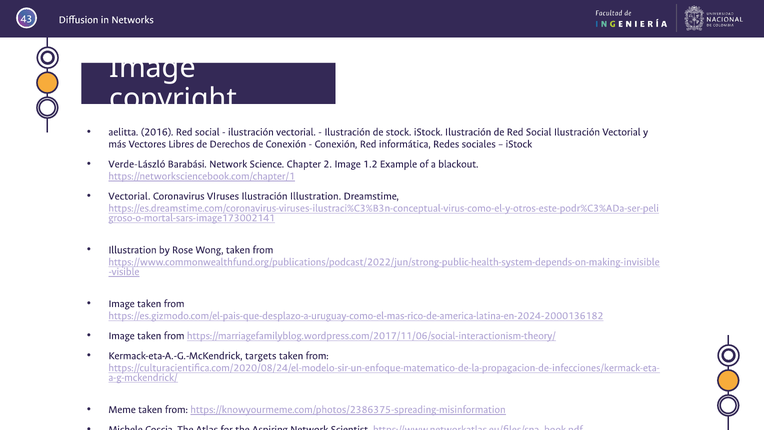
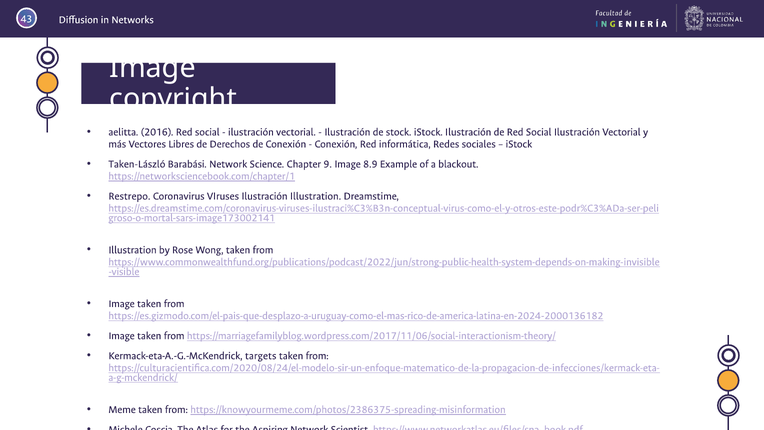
Verde-László: Verde-László -> Taken-László (137, 164)
2: 2 -> 9 (328, 164)
1.2: 1.2 -> 8.9 (370, 164)
Vectorial: Vectorial -> Restrepo (129, 196)
